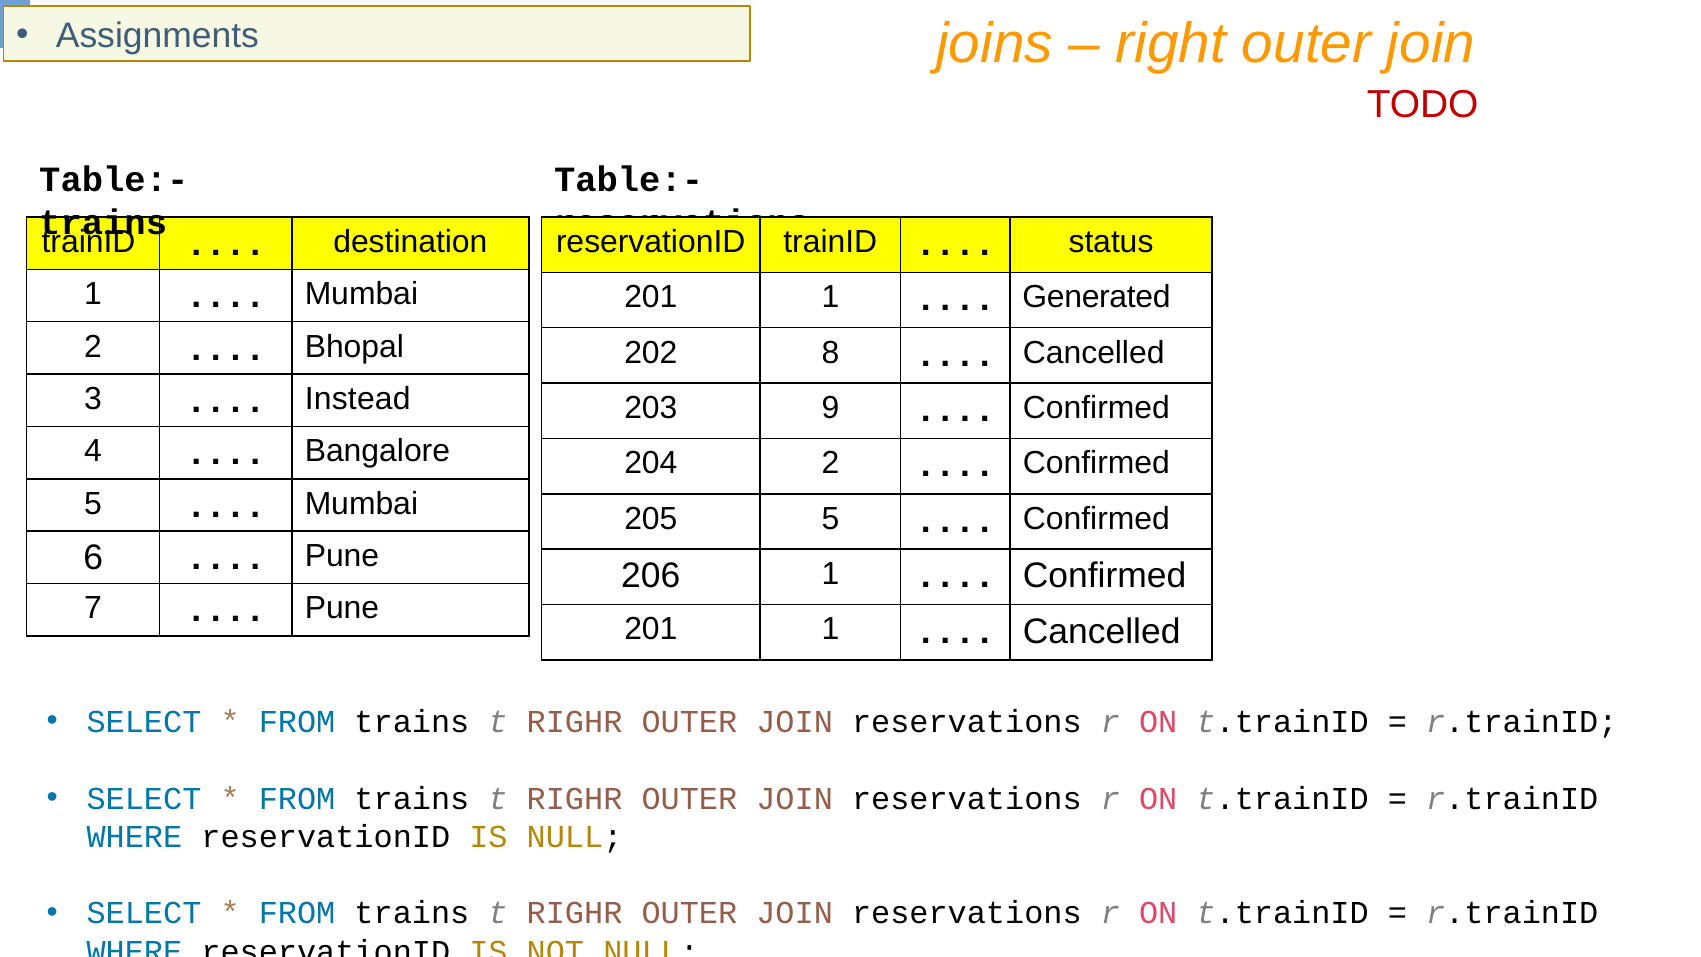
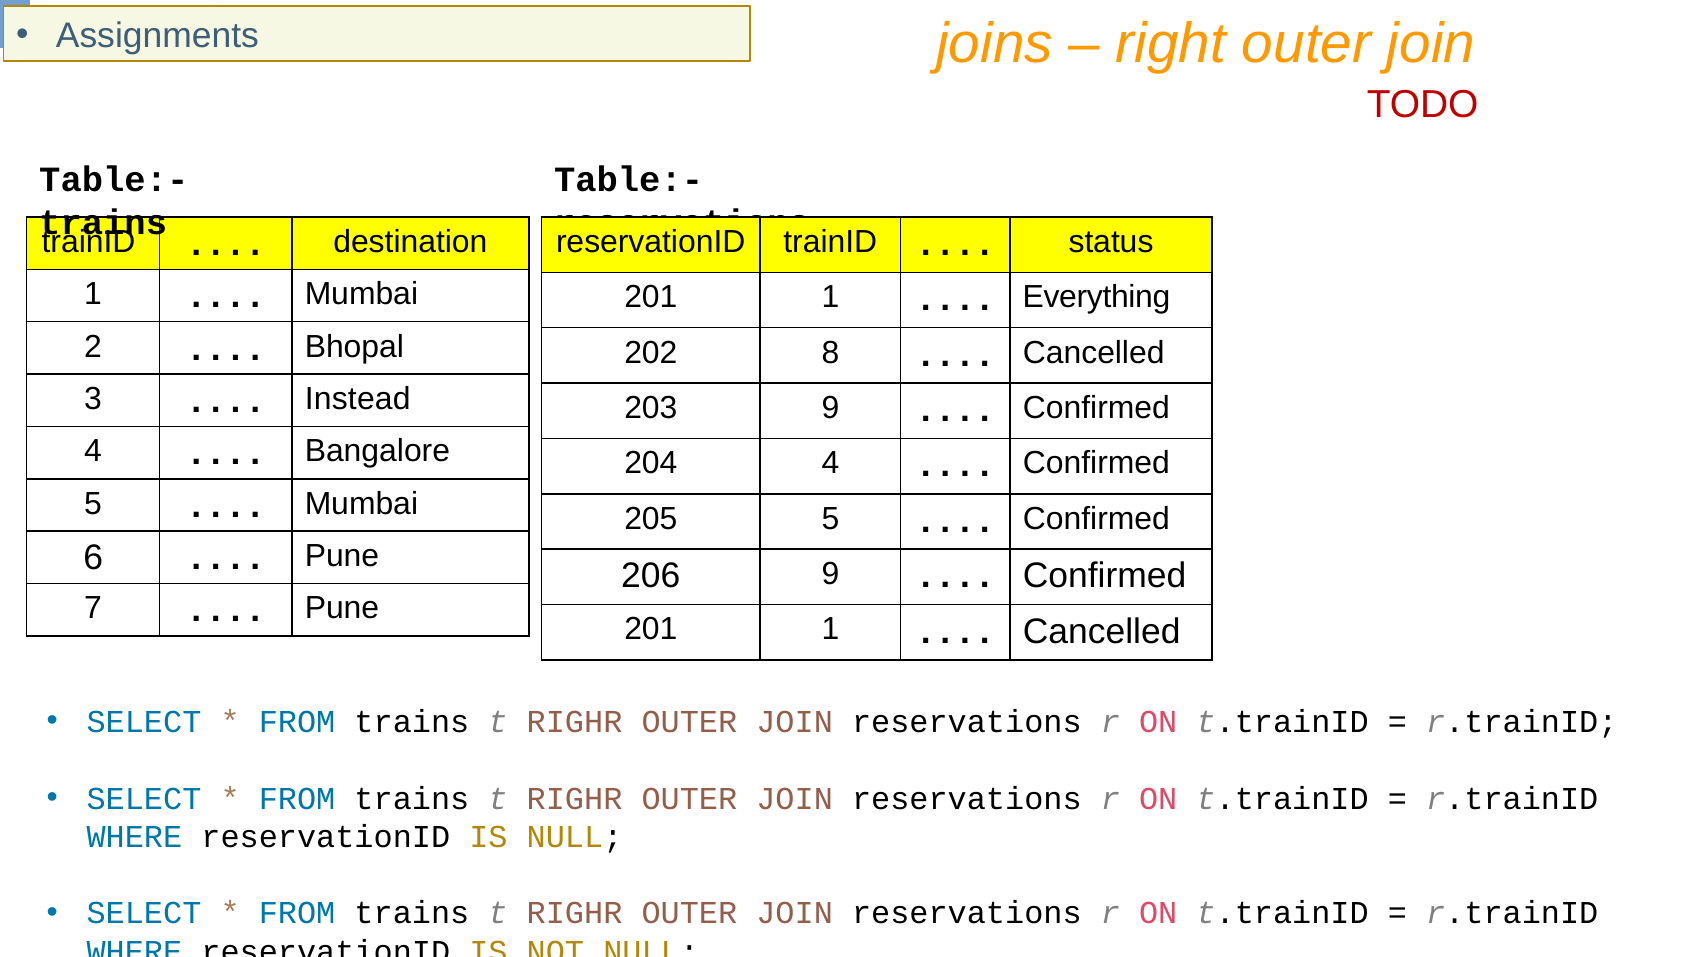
Generated: Generated -> Everything (1097, 297)
204 2: 2 -> 4 (830, 463)
206 1: 1 -> 9 (830, 574)
